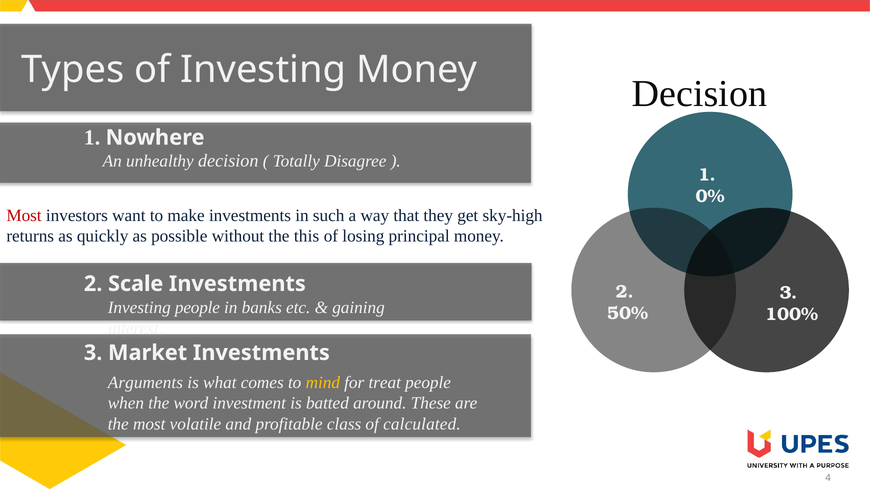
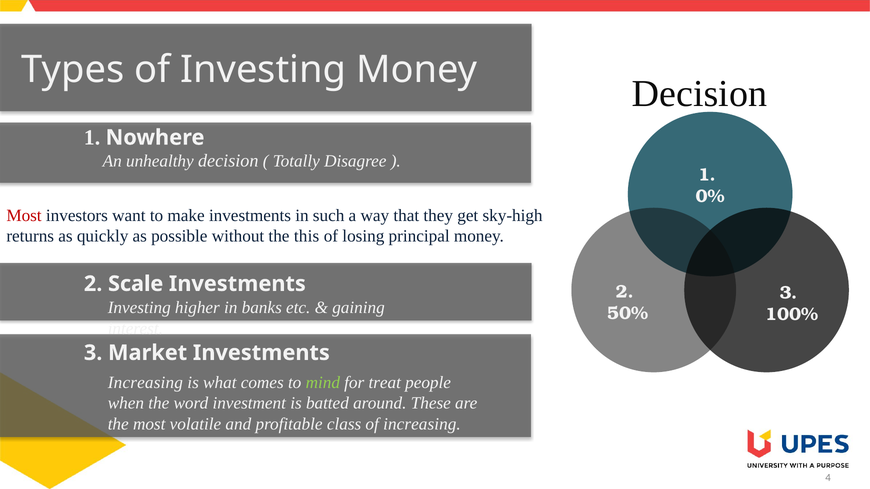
Investing people: people -> higher (197, 308)
Arguments: Arguments -> Increasing (145, 383)
mind colour: yellow -> light green (323, 383)
of calculated: calculated -> increasing (422, 424)
